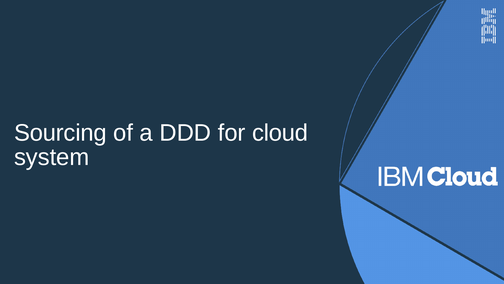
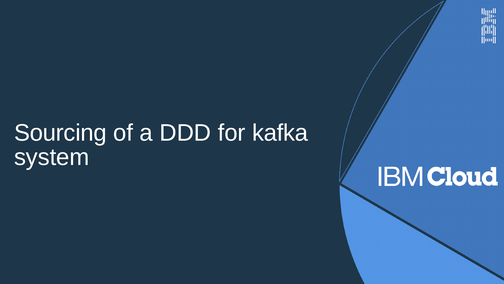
cloud: cloud -> kafka (280, 133)
